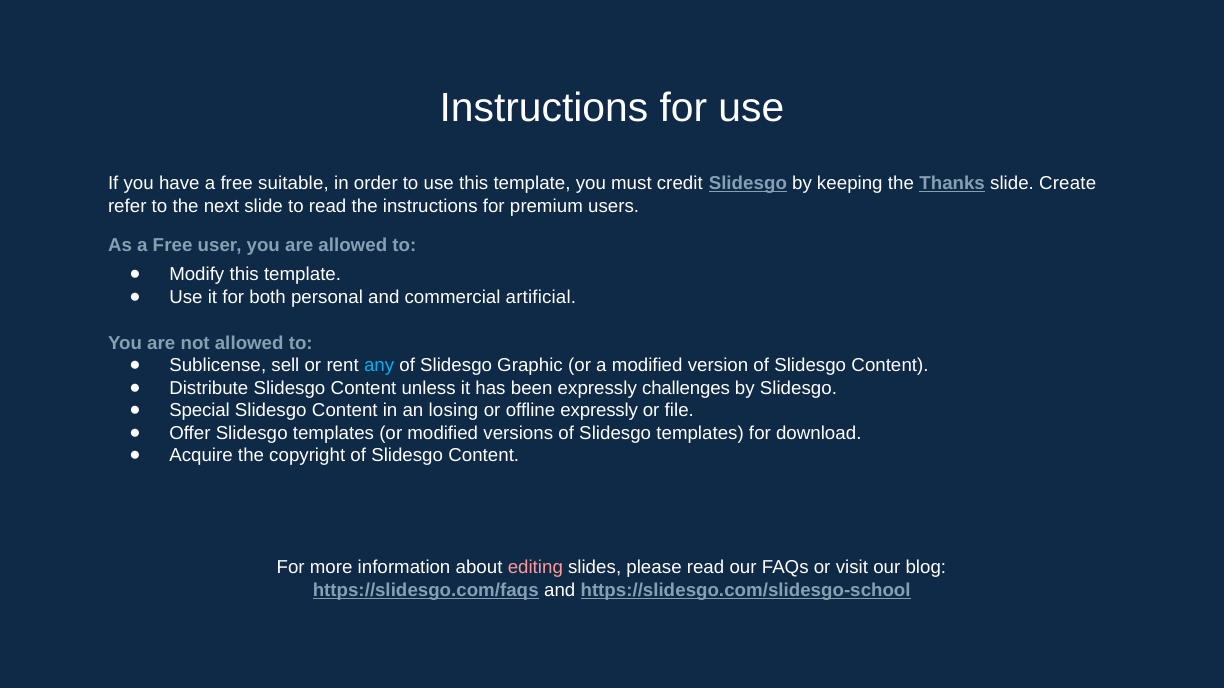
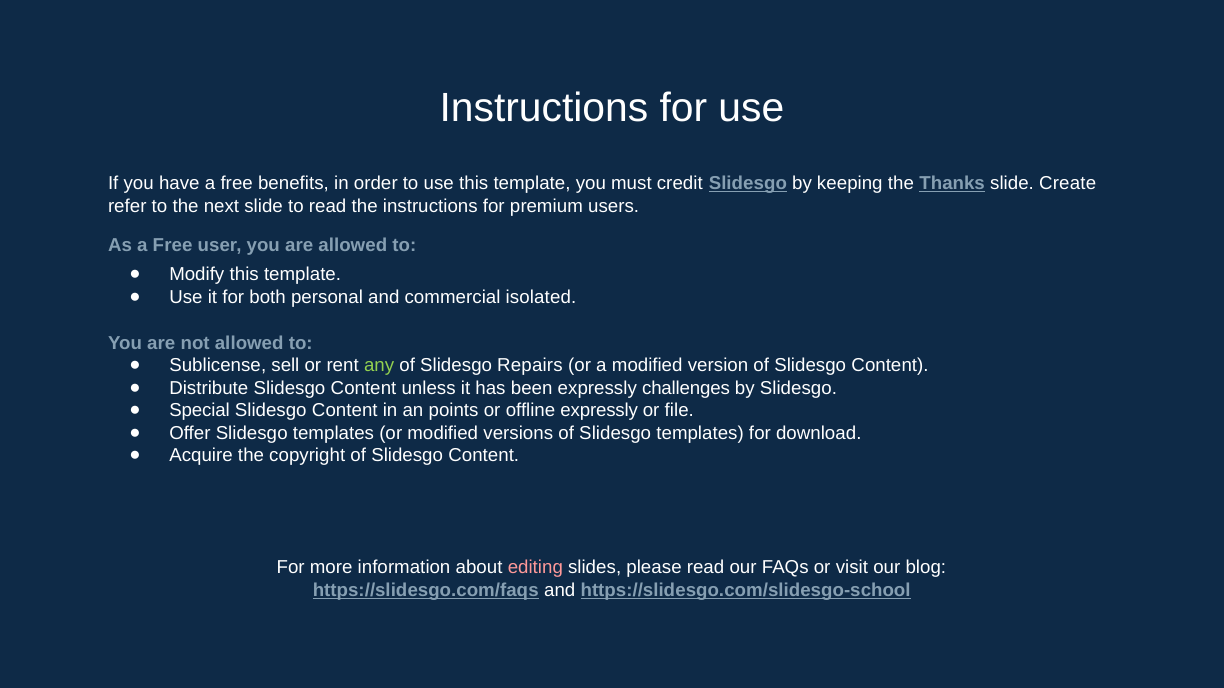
suitable: suitable -> benefits (293, 184)
artificial: artificial -> isolated (541, 297)
any colour: light blue -> light green (379, 366)
Graphic: Graphic -> Repairs (530, 366)
losing: losing -> points (454, 411)
